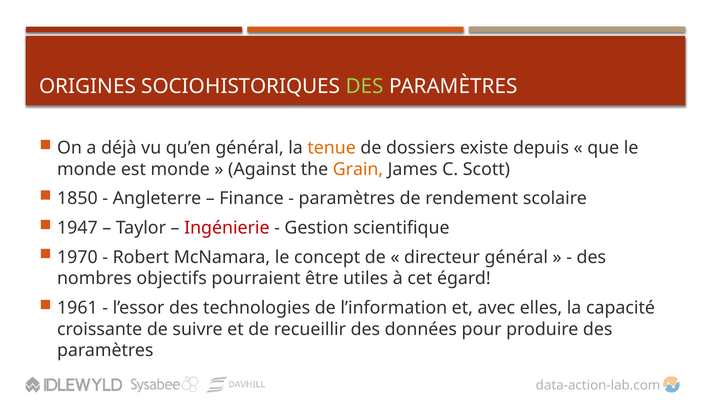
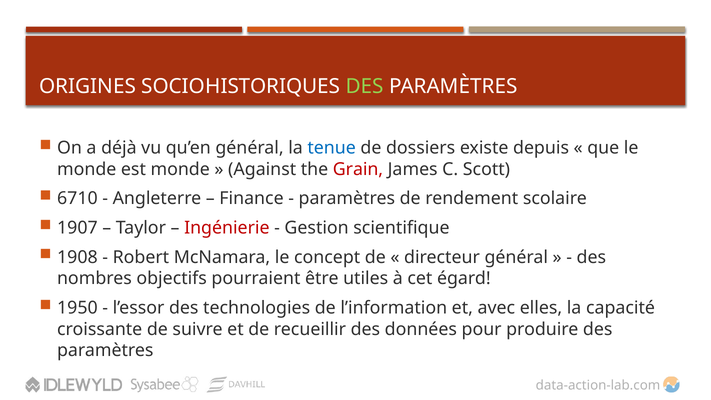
tenue colour: orange -> blue (332, 148)
Grain colour: orange -> red (358, 169)
1850: 1850 -> 6710 (77, 198)
1947: 1947 -> 1907 (77, 228)
1970: 1970 -> 1908 (77, 257)
1961: 1961 -> 1950 (77, 308)
